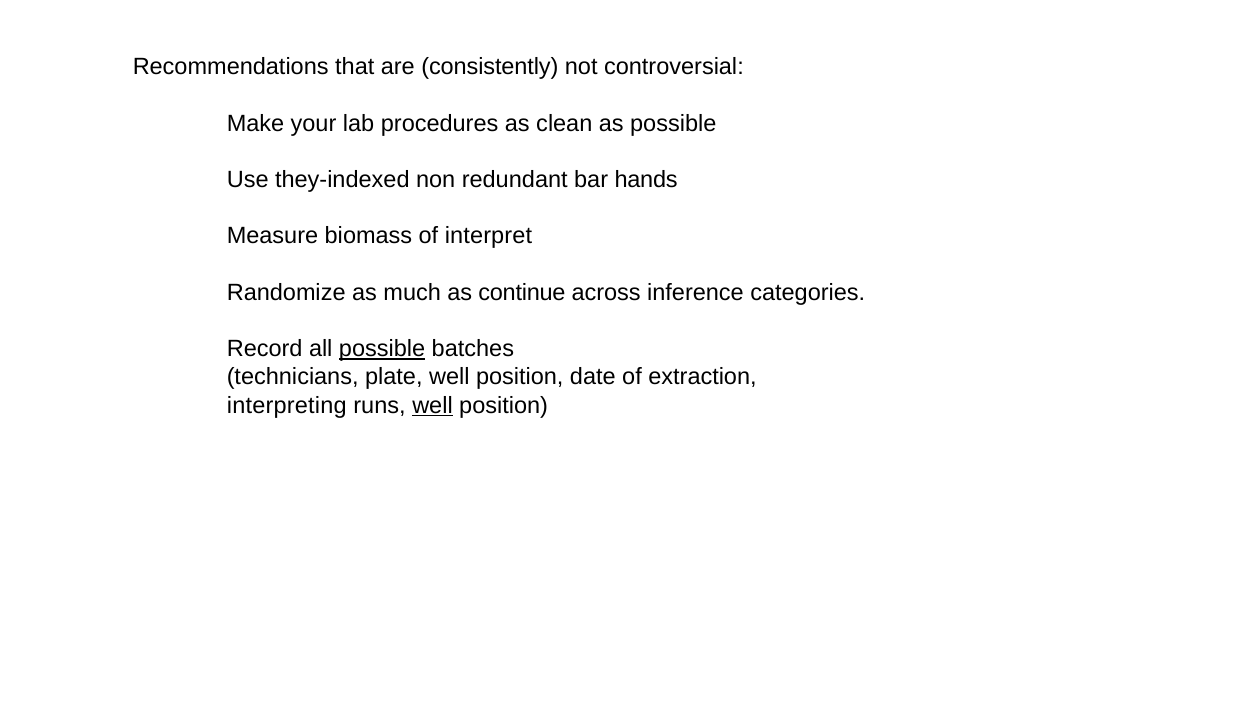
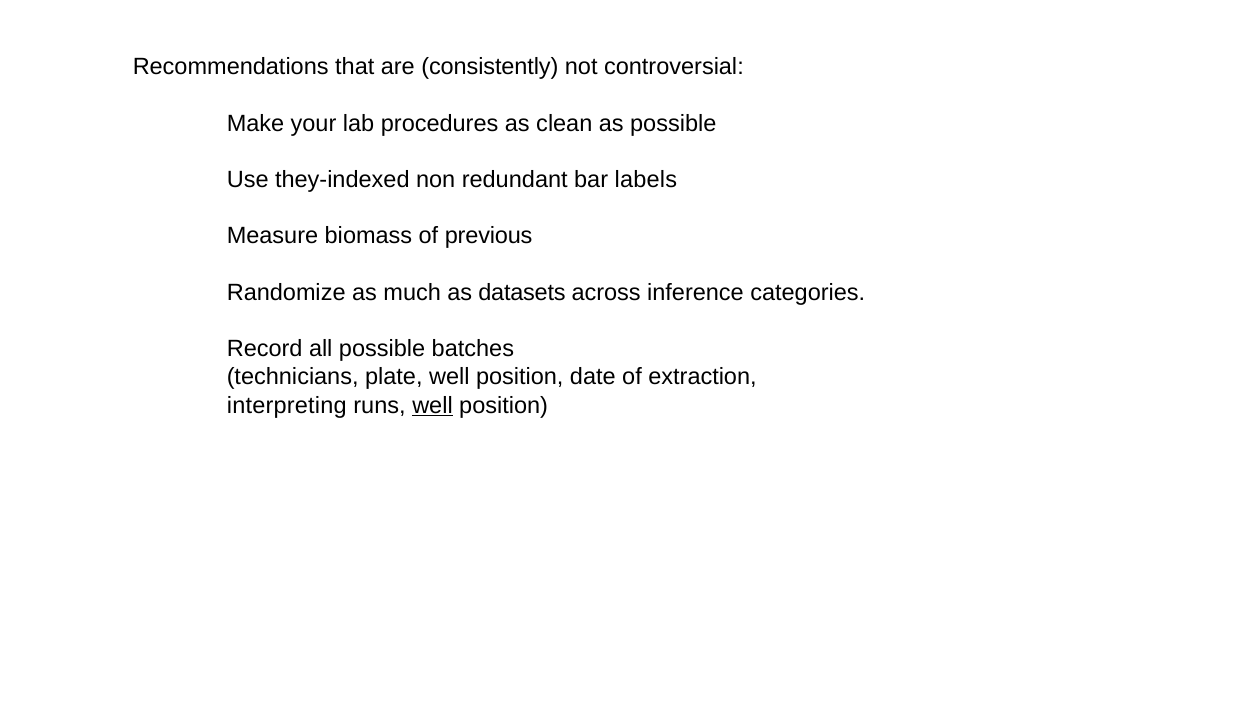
hands: hands -> labels (646, 180)
interpret: interpret -> previous (489, 236)
continue: continue -> datasets (522, 293)
possible underline: present -> none (382, 349)
